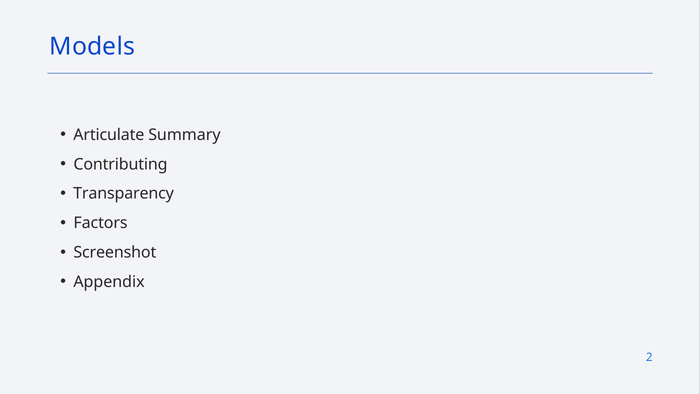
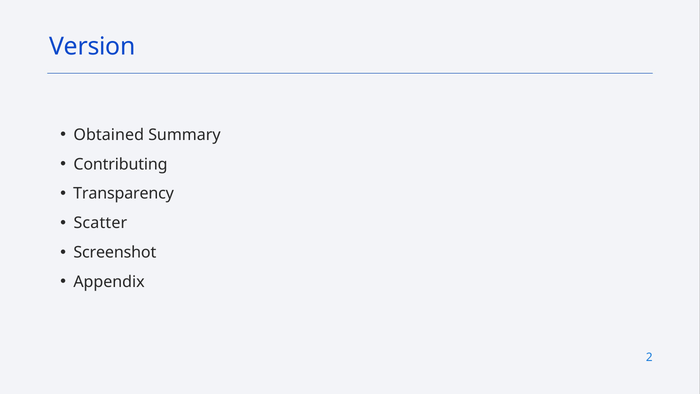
Models: Models -> Version (92, 47)
Articulate: Articulate -> Obtained (109, 135)
Factors: Factors -> Scatter (100, 223)
